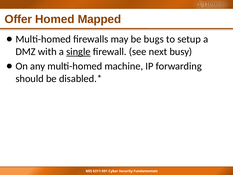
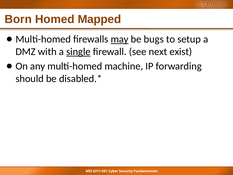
Offer: Offer -> Born (18, 19)
may underline: none -> present (120, 39)
busy: busy -> exist (181, 52)
